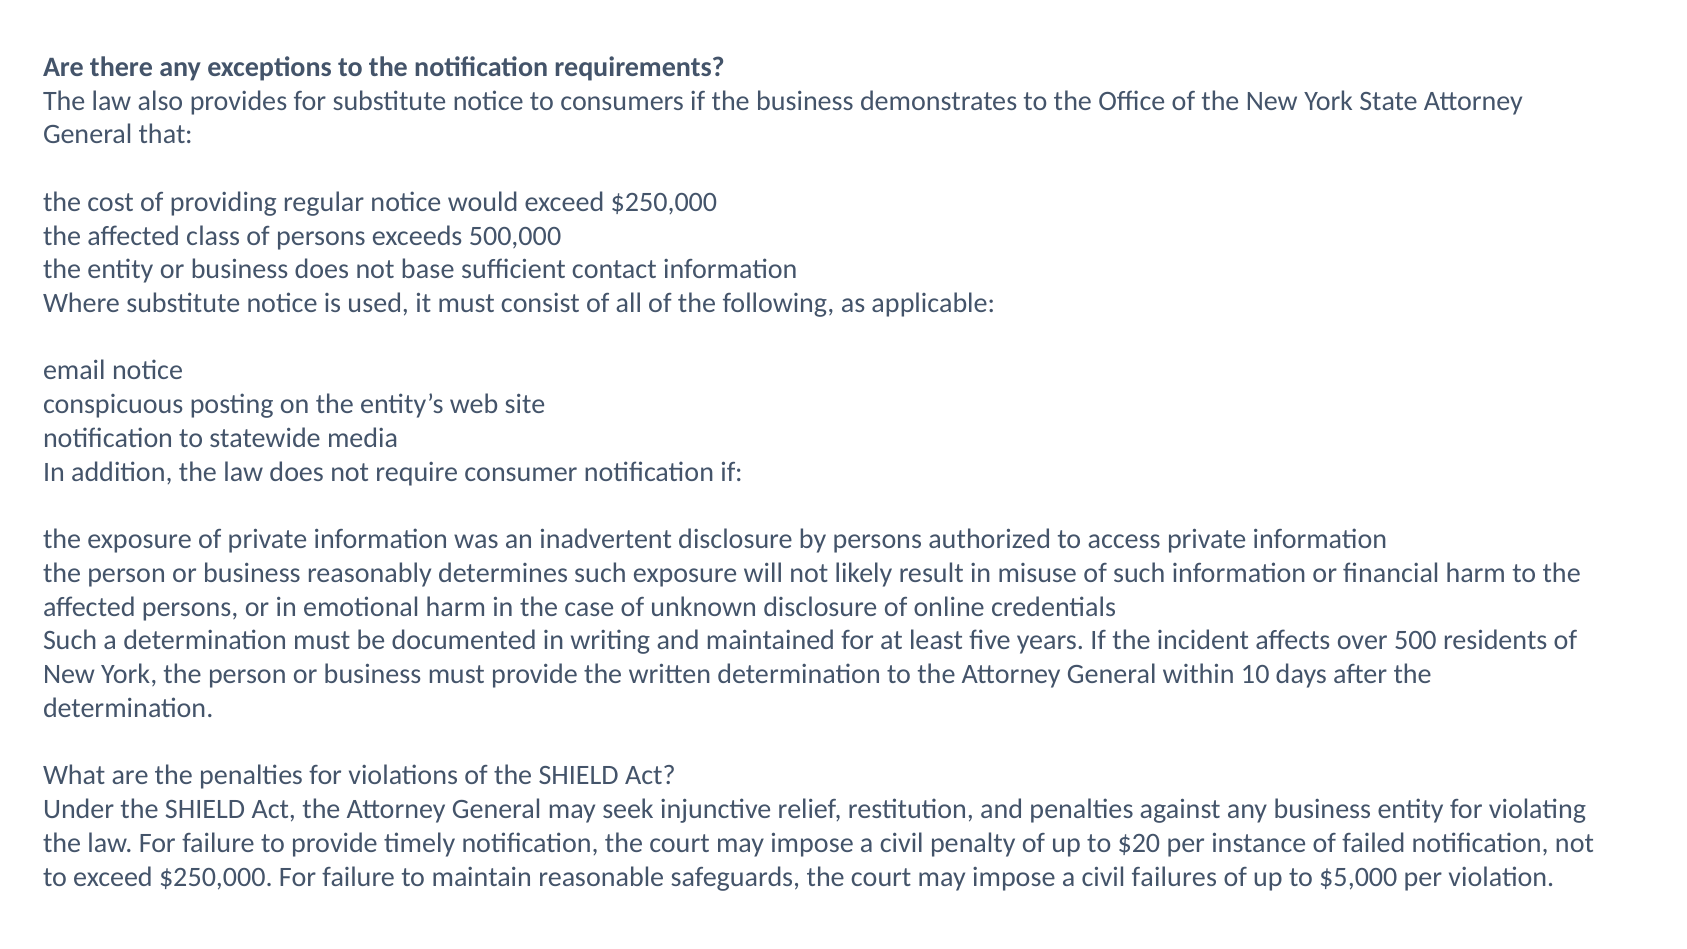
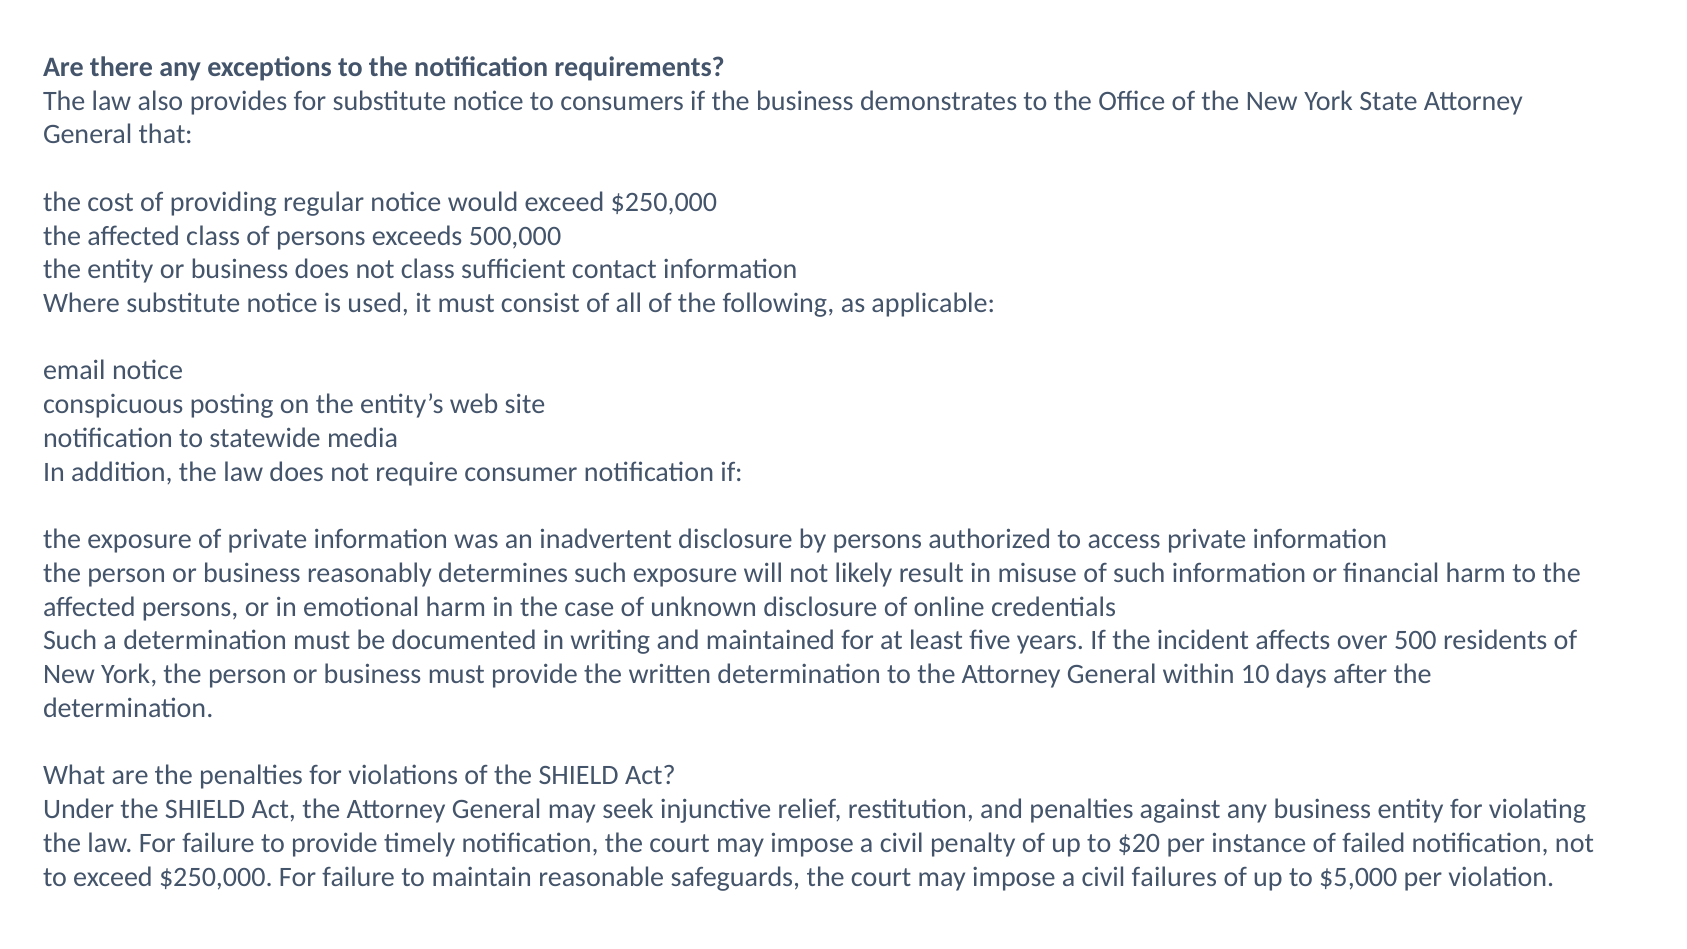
not base: base -> class (428, 269)
